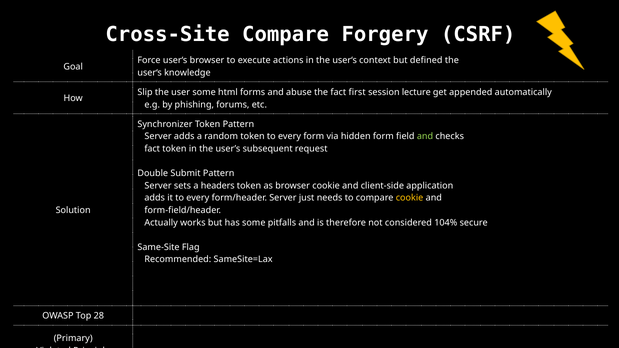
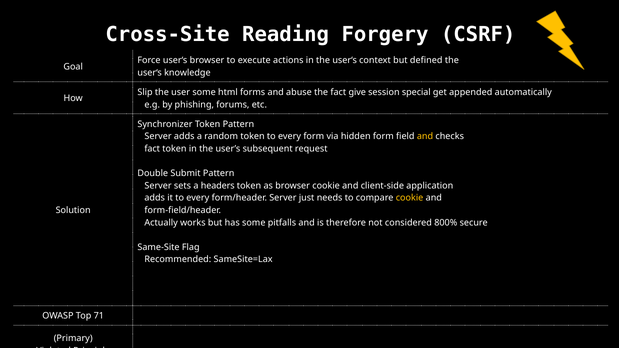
Cross-Site Compare: Compare -> Reading (286, 35)
first: first -> give (357, 92)
lecture: lecture -> special (416, 92)
and colour: light green -> yellow (425, 137)
104%: 104% -> 800% (446, 223)
28: 28 -> 71 (99, 316)
